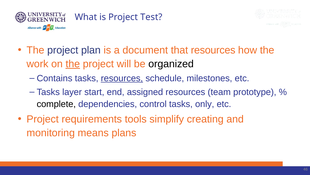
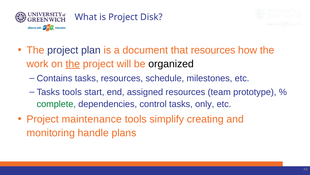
Test: Test -> Disk (151, 17)
resources underline: present -> none (122, 78)
Tasks layer: layer -> tools (72, 92)
complete colour: black -> green (56, 104)
requirements: requirements -> maintenance (92, 119)
means: means -> handle (93, 132)
